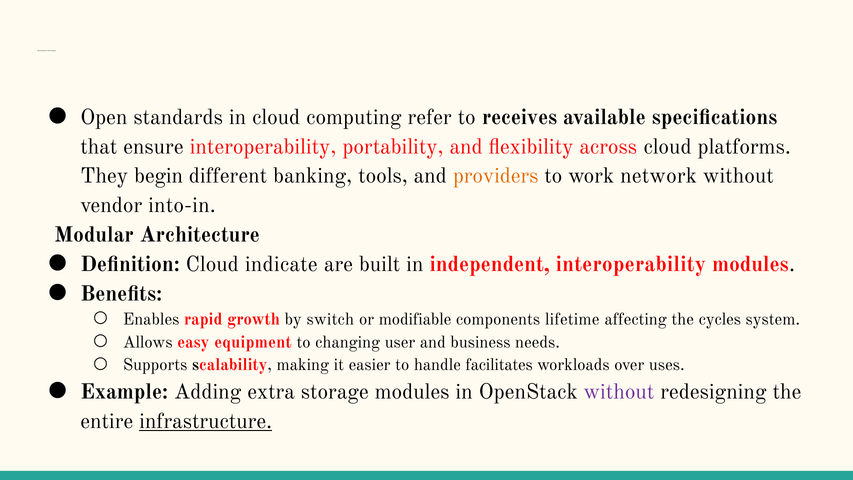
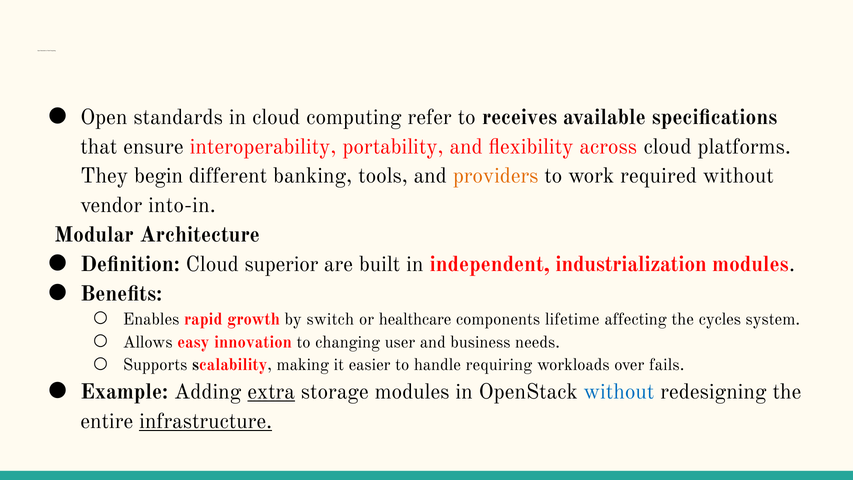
network: network -> required (659, 176)
indicate: indicate -> superior (281, 264)
independent interoperability: interoperability -> industrialization (631, 264)
modifiable: modifiable -> healthcare (415, 319)
equipment: equipment -> innovation (253, 342)
facilitates: facilitates -> requiring (499, 365)
uses: uses -> fails (667, 365)
extra underline: none -> present (271, 392)
without colour: purple -> blue (619, 392)
